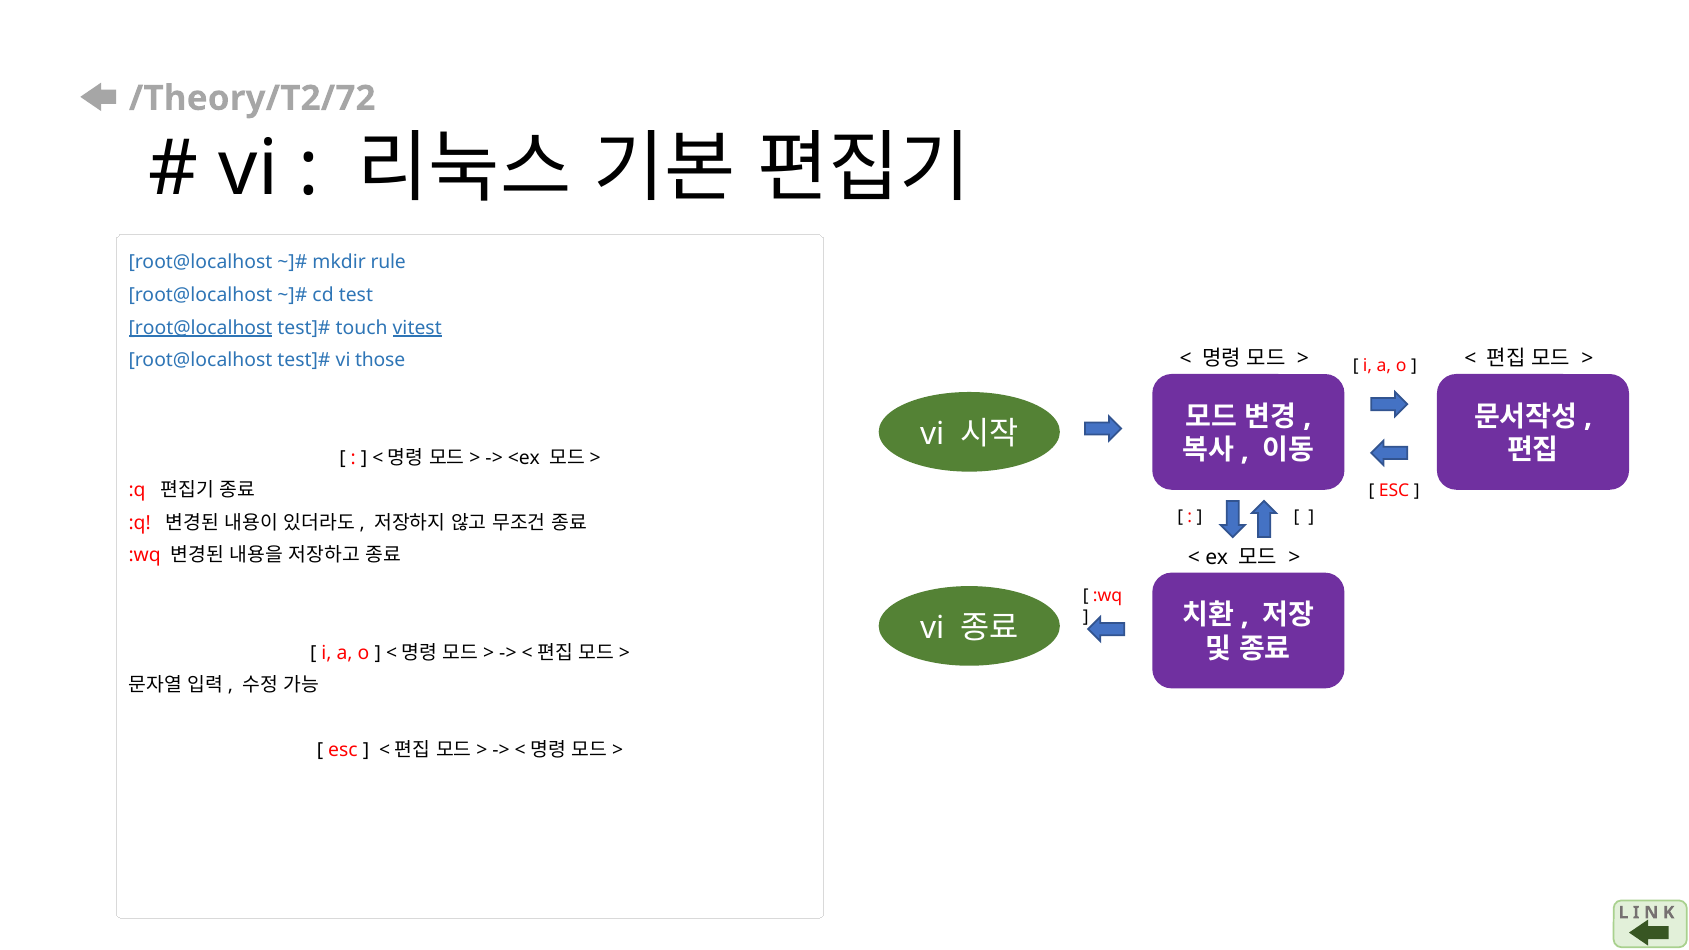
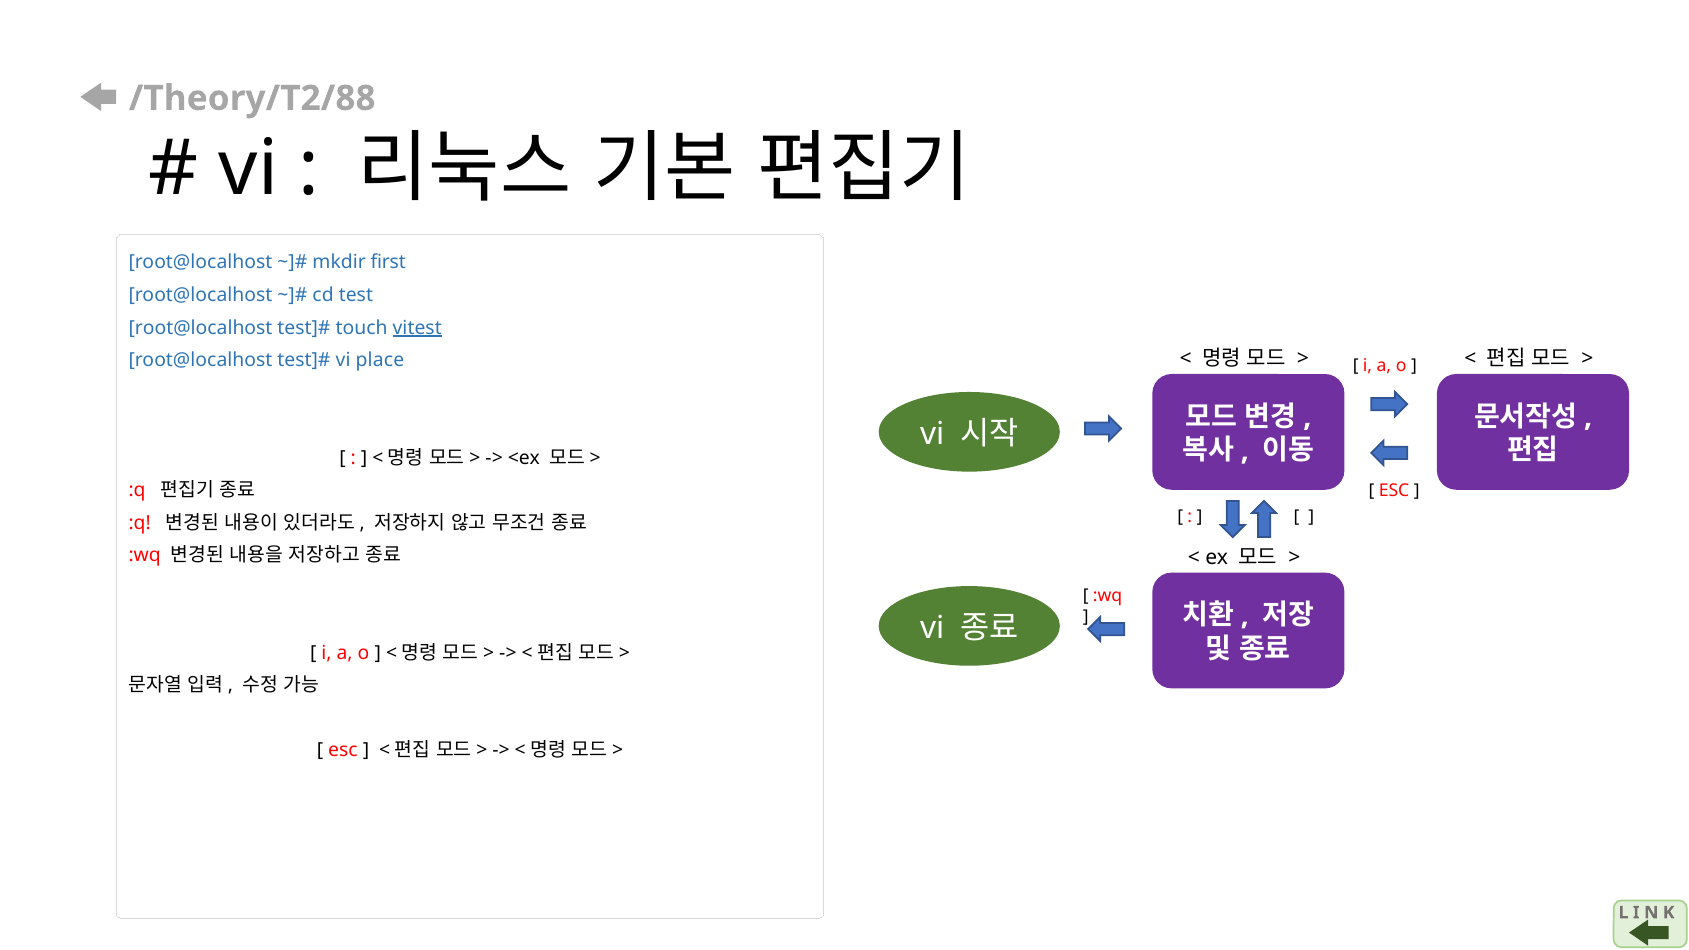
/Theory/T2/72: /Theory/T2/72 -> /Theory/T2/88 (252, 98)
rule: rule -> first (388, 263)
root@localhost underline: present -> none (200, 328)
those: those -> place (380, 360)
